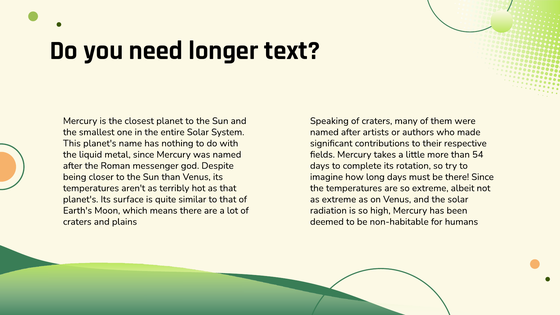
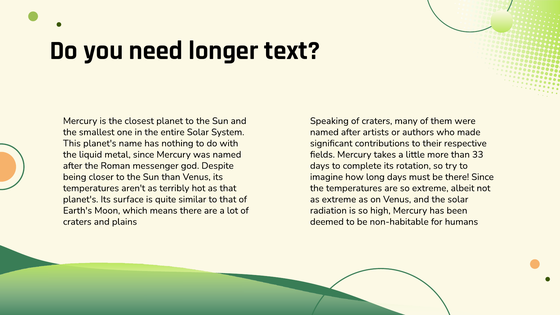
54: 54 -> 33 (478, 155)
